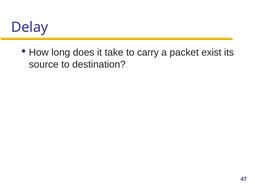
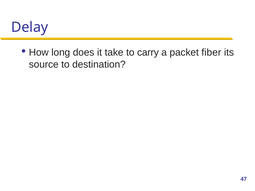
exist: exist -> fiber (211, 53)
